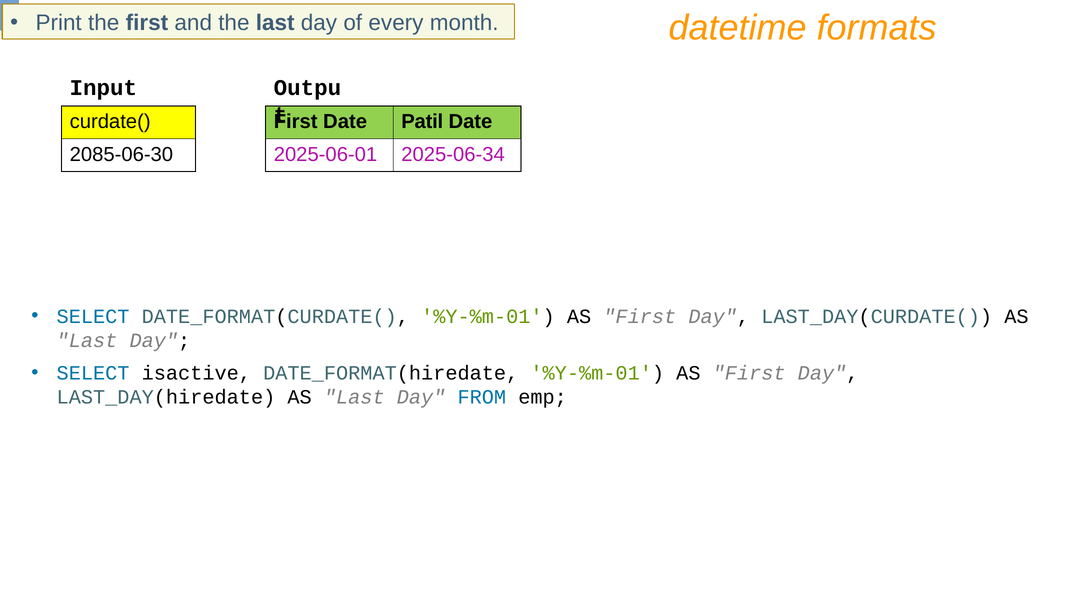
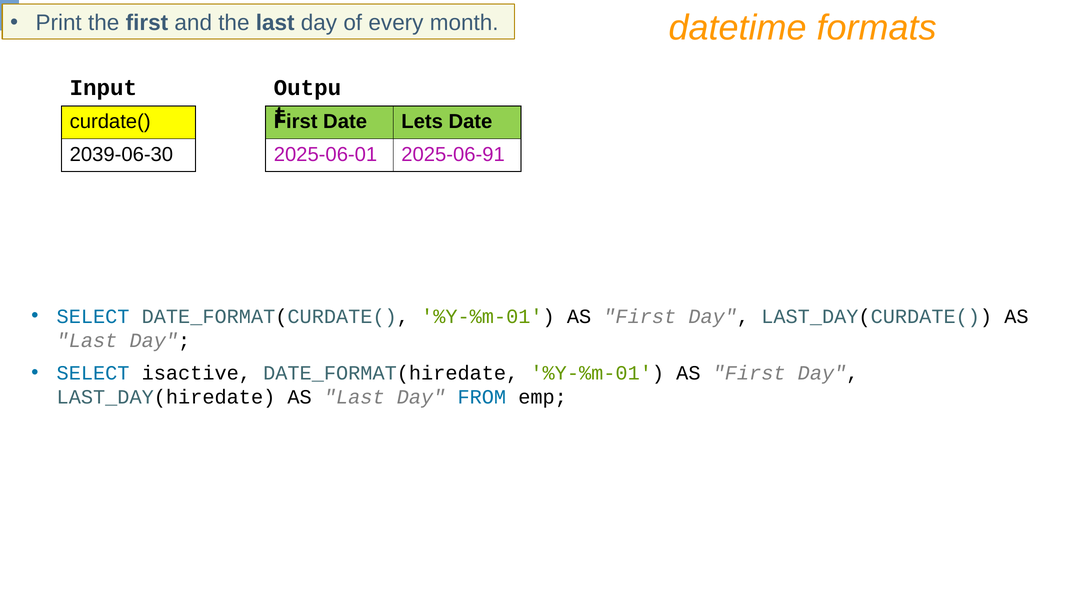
Patil: Patil -> Lets (422, 122)
2085-06-30: 2085-06-30 -> 2039-06-30 (121, 155)
2025-06-34: 2025-06-34 -> 2025-06-91 (453, 155)
